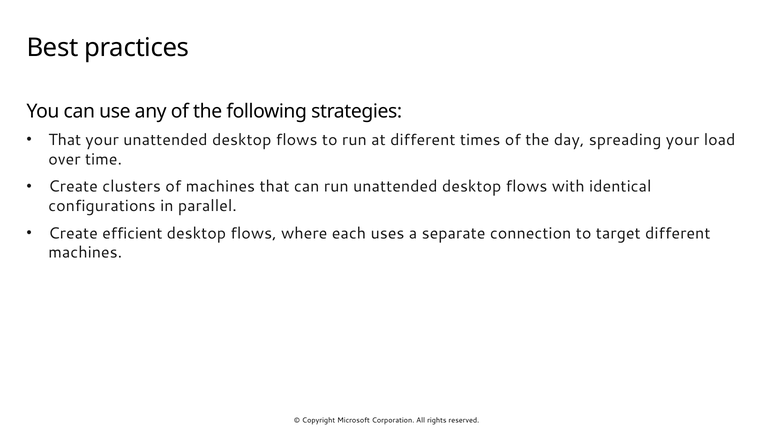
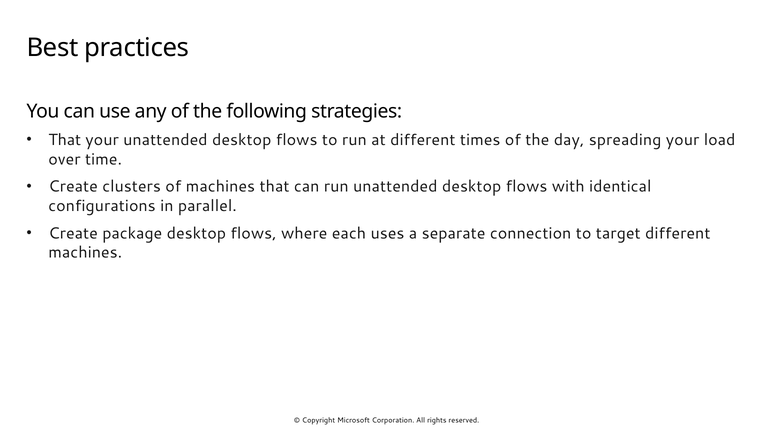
efficient: efficient -> package (132, 233)
